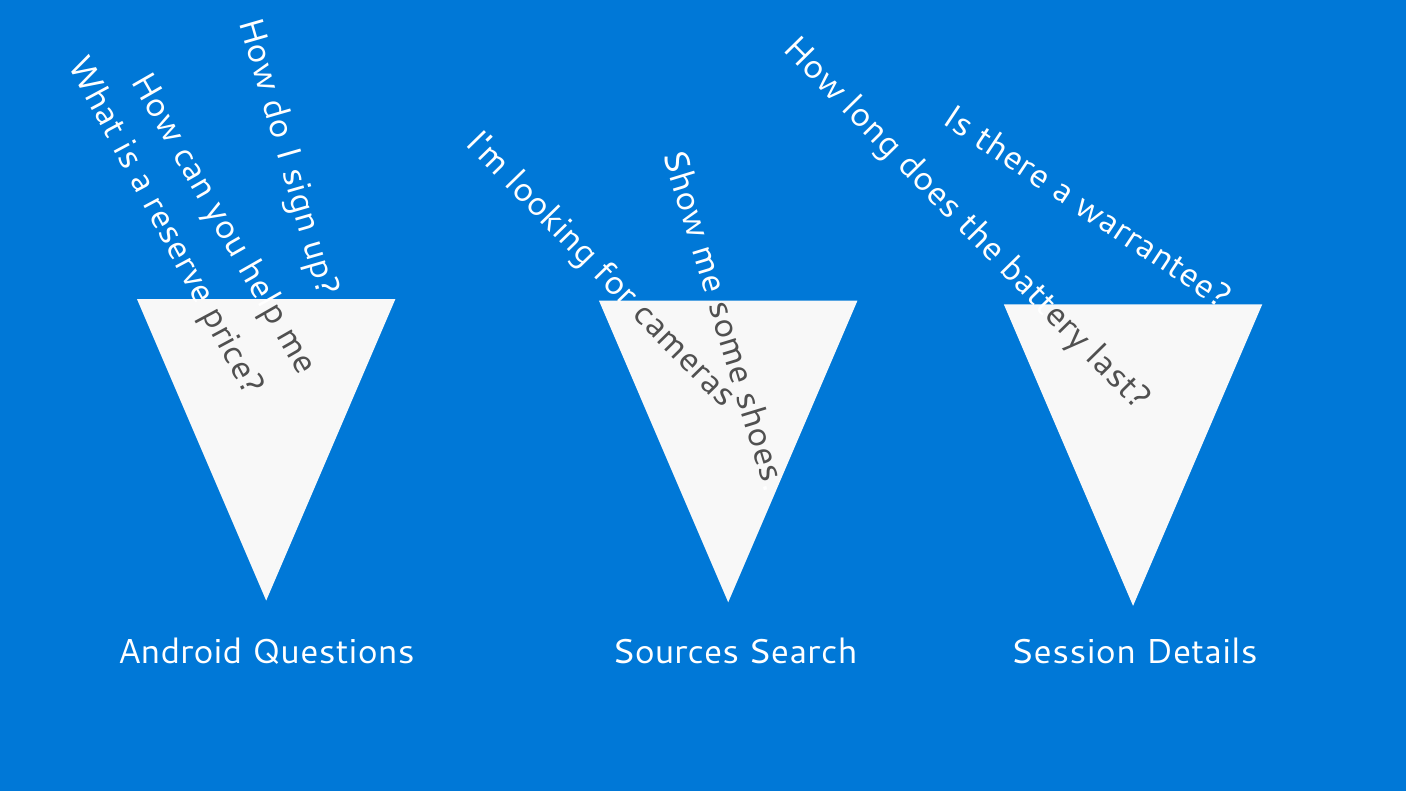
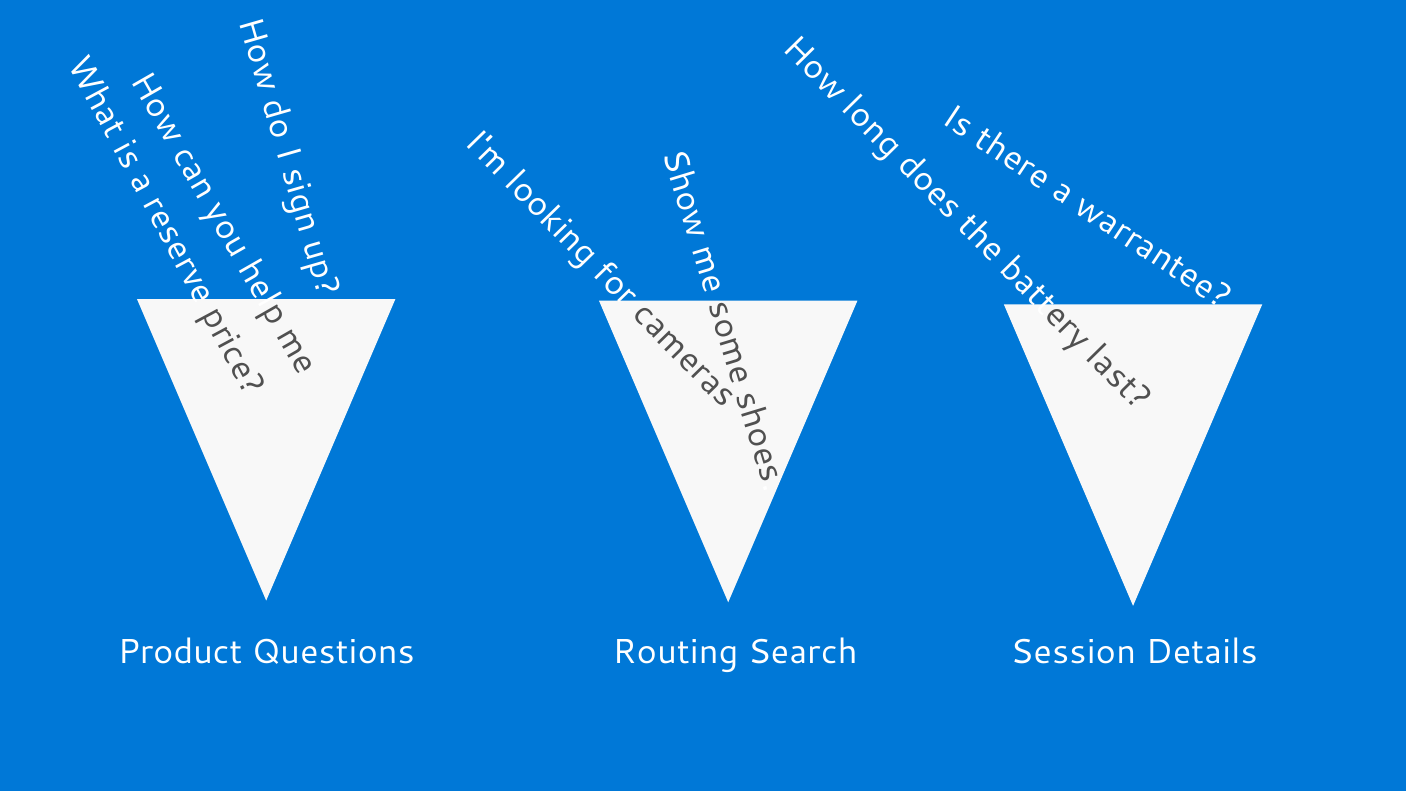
Android: Android -> Product (180, 652)
Sources: Sources -> Routing (675, 652)
